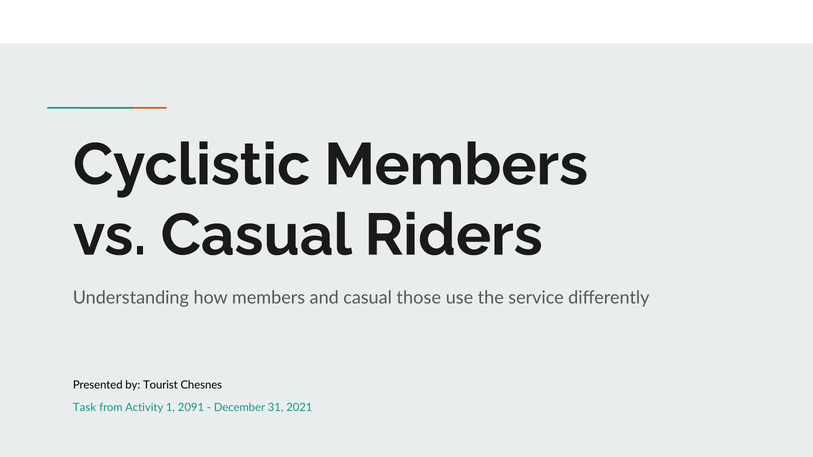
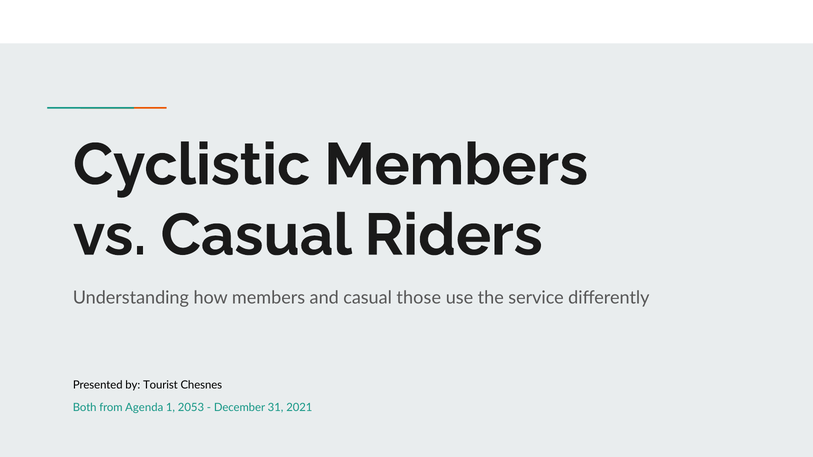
Task: Task -> Both (85, 408)
Activity: Activity -> Agenda (144, 408)
2091: 2091 -> 2053 (191, 408)
